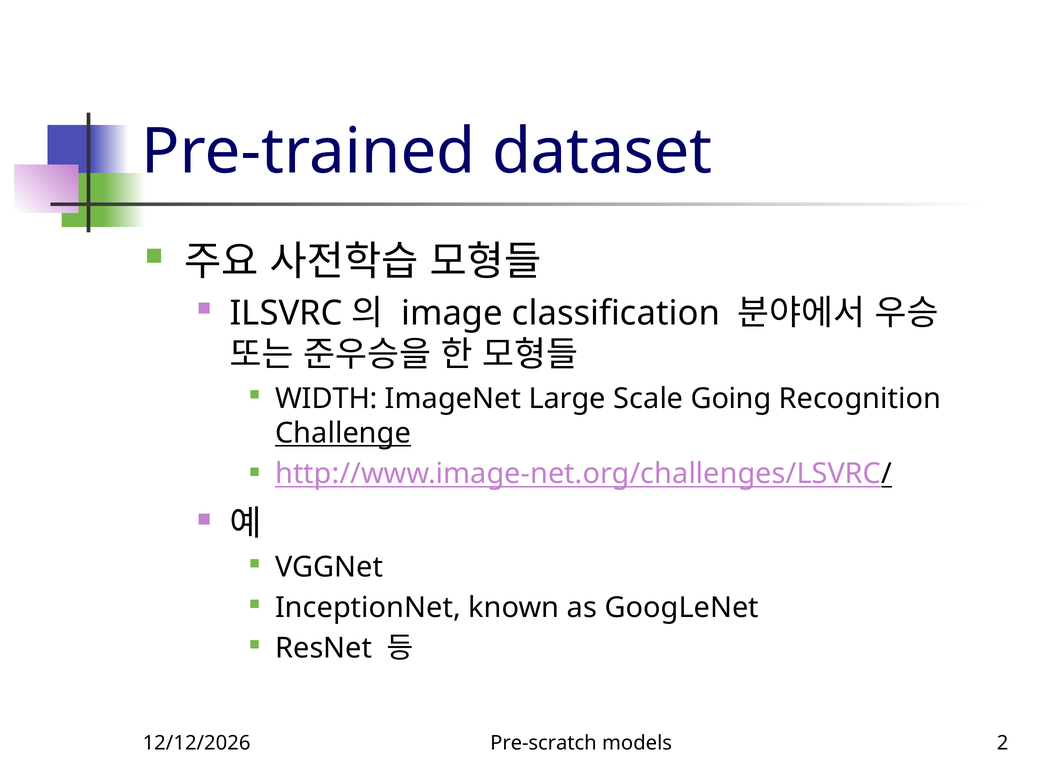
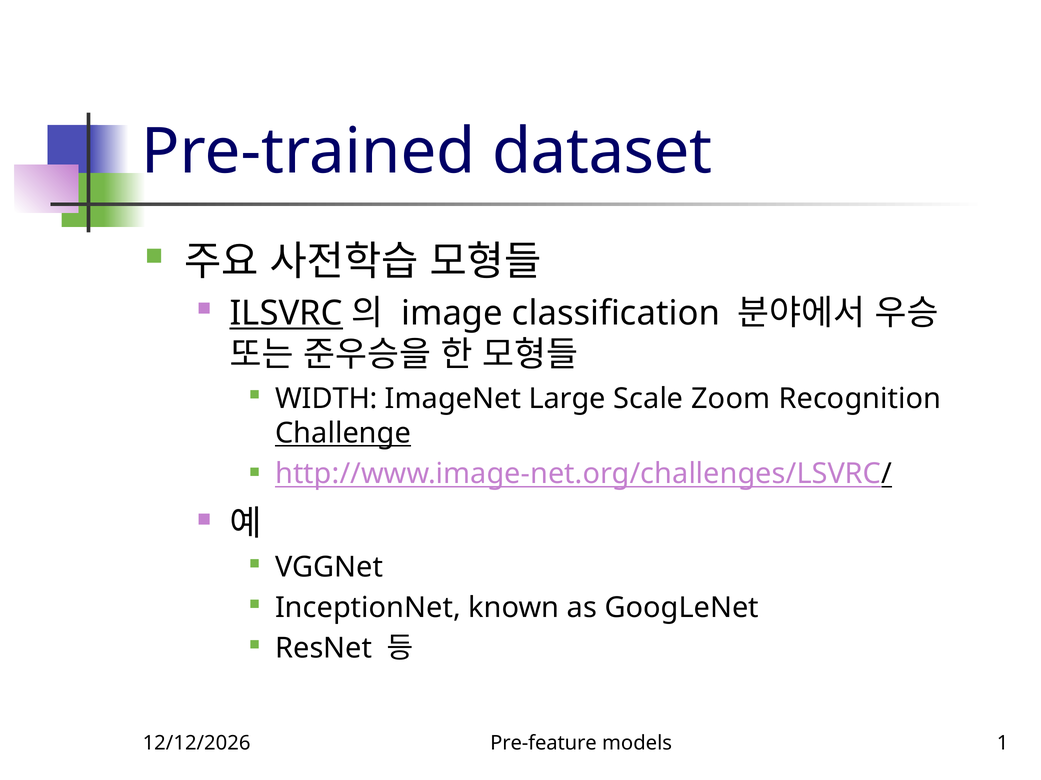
ILSVRC underline: none -> present (286, 314)
Going: Going -> Zoom (731, 399)
Pre-scratch: Pre-scratch -> Pre-feature (543, 744)
2: 2 -> 1 (1003, 744)
